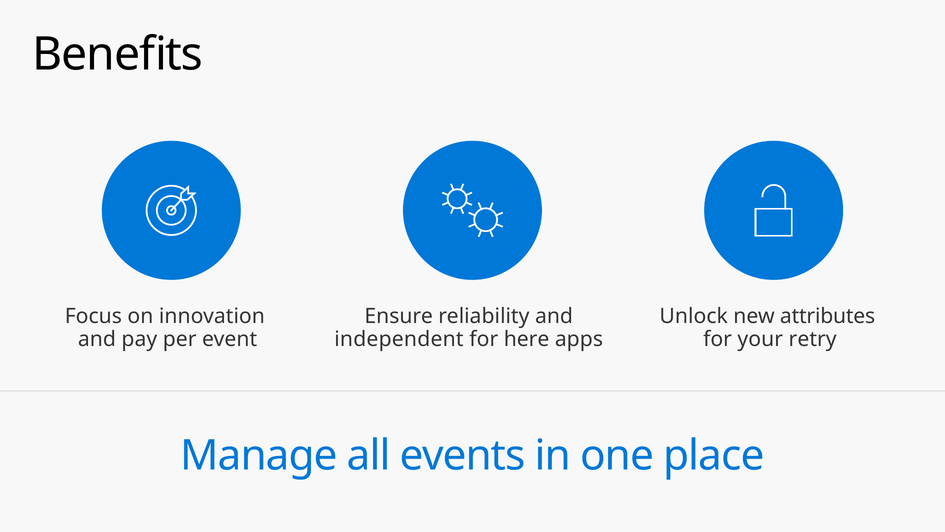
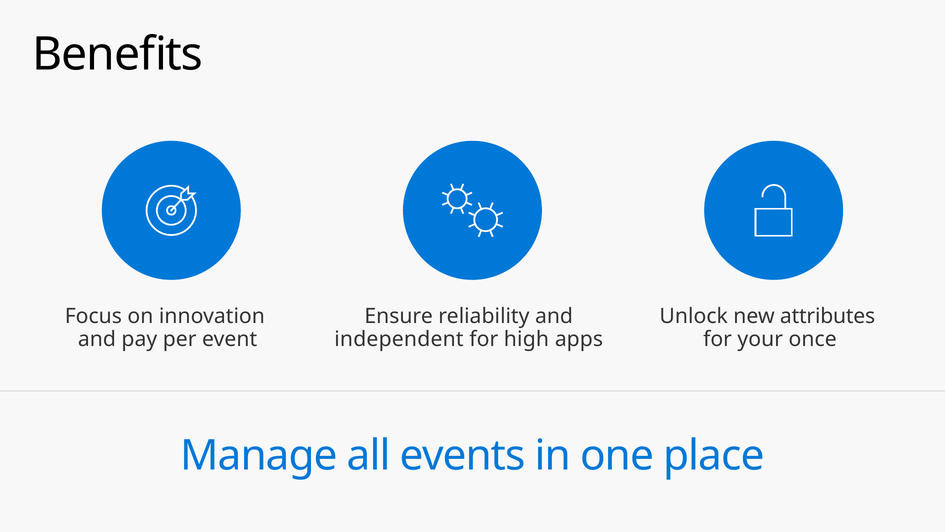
here: here -> high (526, 339)
retry: retry -> once (813, 339)
